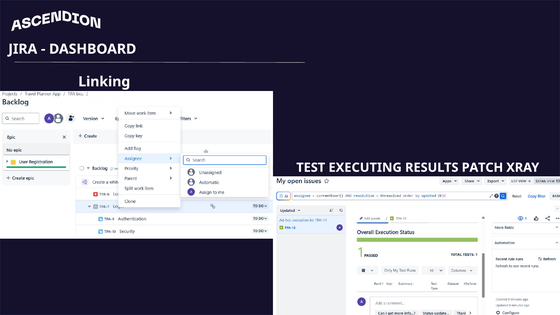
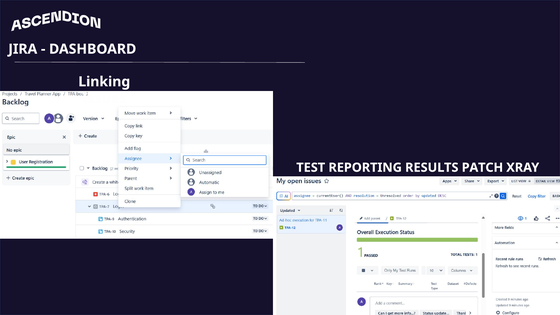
EXECUTING: EXECUTING -> REPORTING (365, 168)
